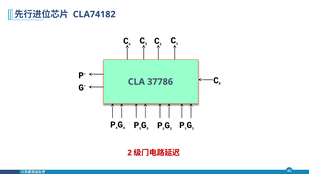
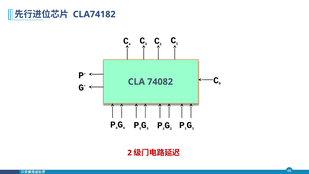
37786: 37786 -> 74082 (160, 82)
